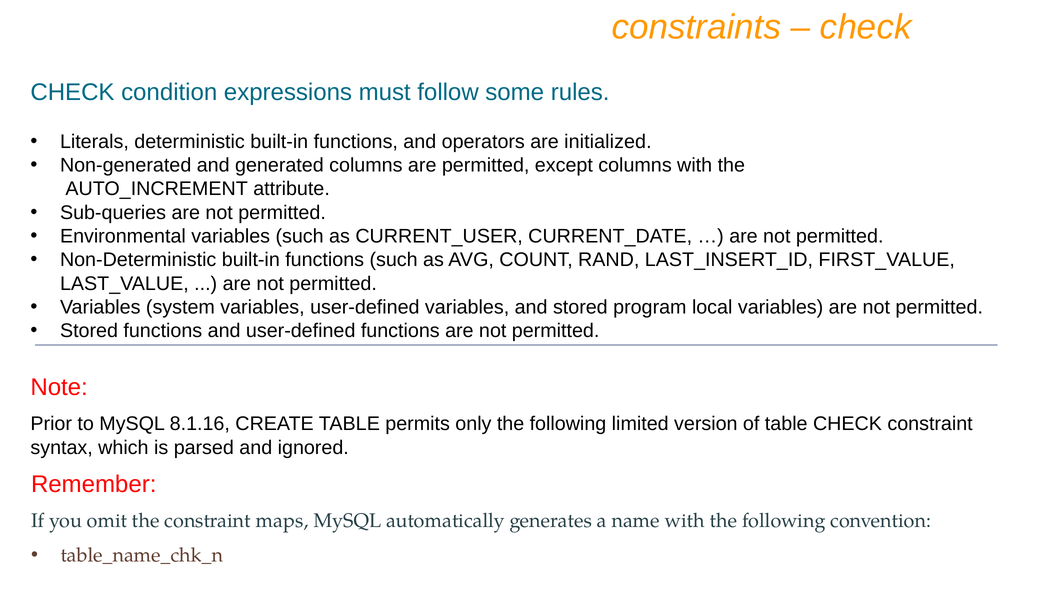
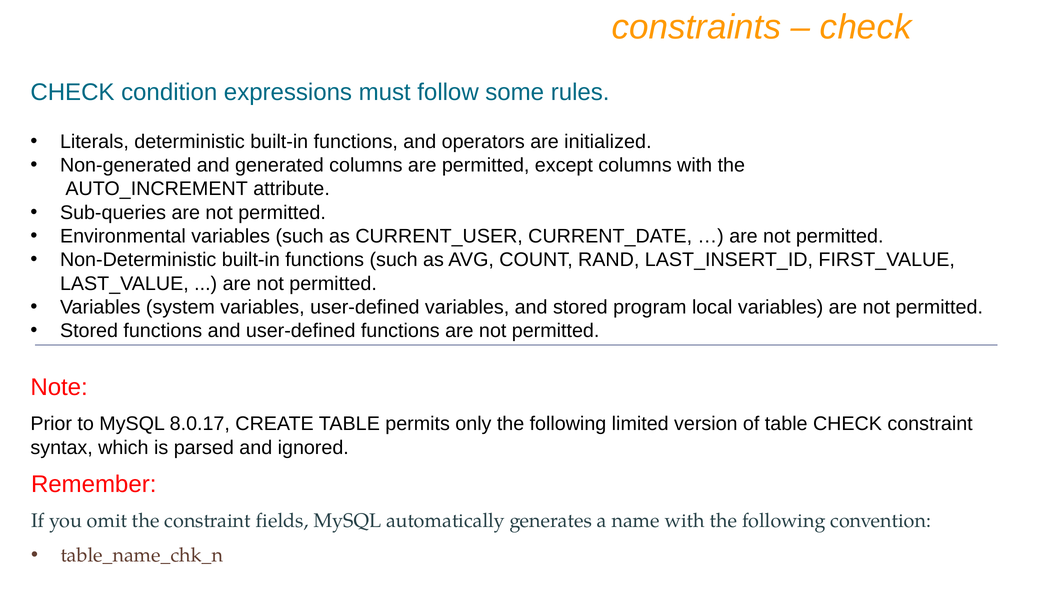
8.1.16: 8.1.16 -> 8.0.17 (200, 424)
maps: maps -> fields (282, 521)
